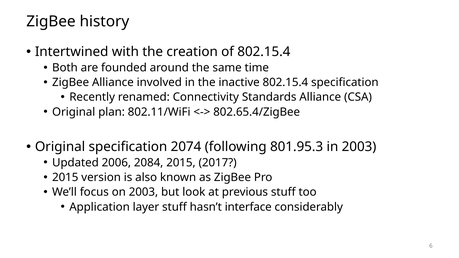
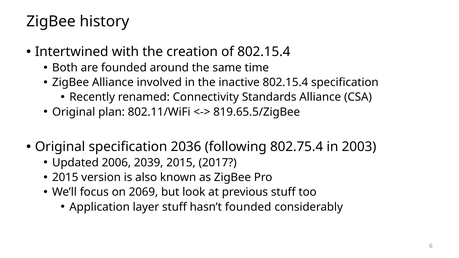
802.65.4/ZigBee: 802.65.4/ZigBee -> 819.65.5/ZigBee (257, 112)
2074: 2074 -> 2036 (186, 147)
801.95.3: 801.95.3 -> 802.75.4 (297, 147)
2084: 2084 -> 2039 (149, 163)
on 2003: 2003 -> 2069 (143, 192)
hasn’t interface: interface -> founded (248, 207)
